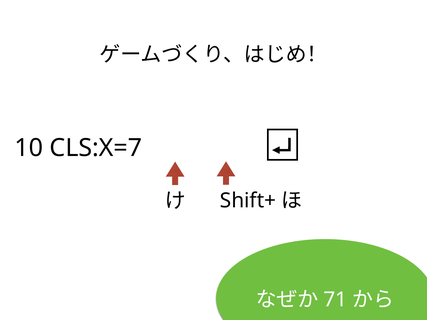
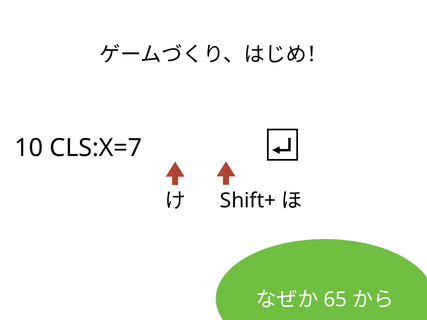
71: 71 -> 65 (335, 300)
